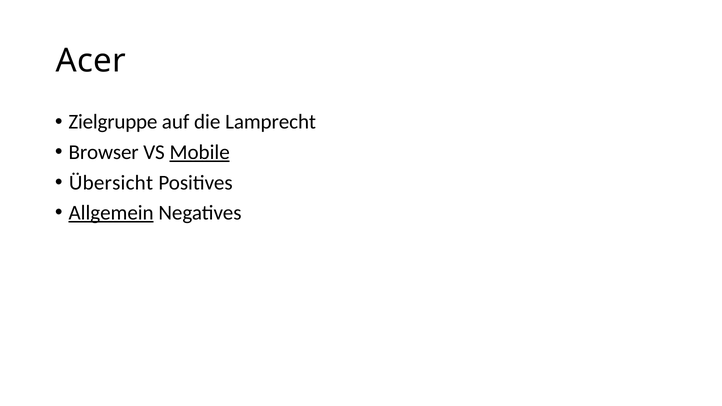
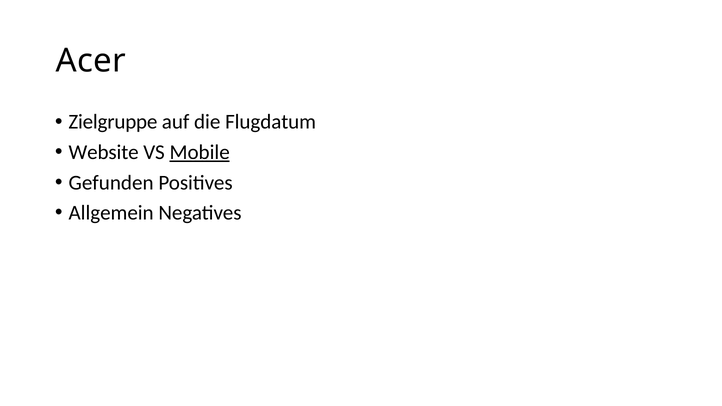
Lamprecht: Lamprecht -> Flugdatum (271, 122)
Browser: Browser -> Website (104, 152)
Übersicht: Übersicht -> Gefunden (111, 183)
Allgemein underline: present -> none (111, 213)
